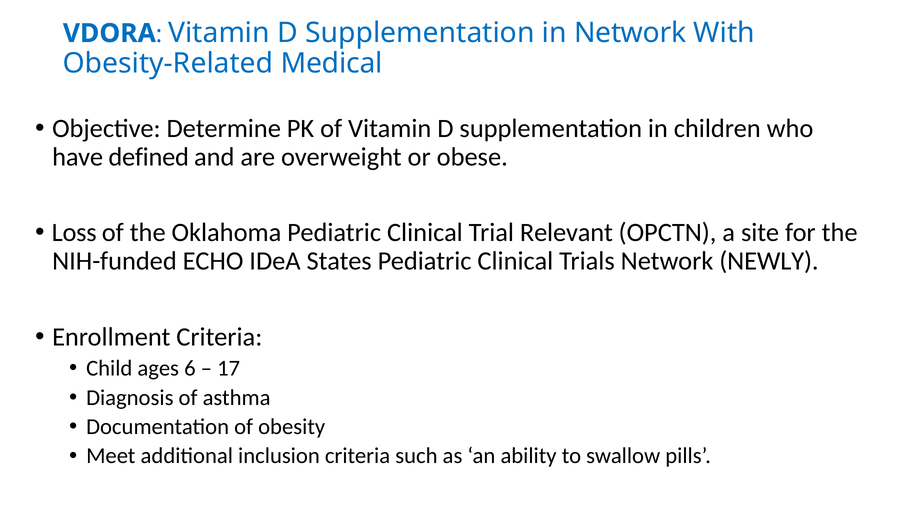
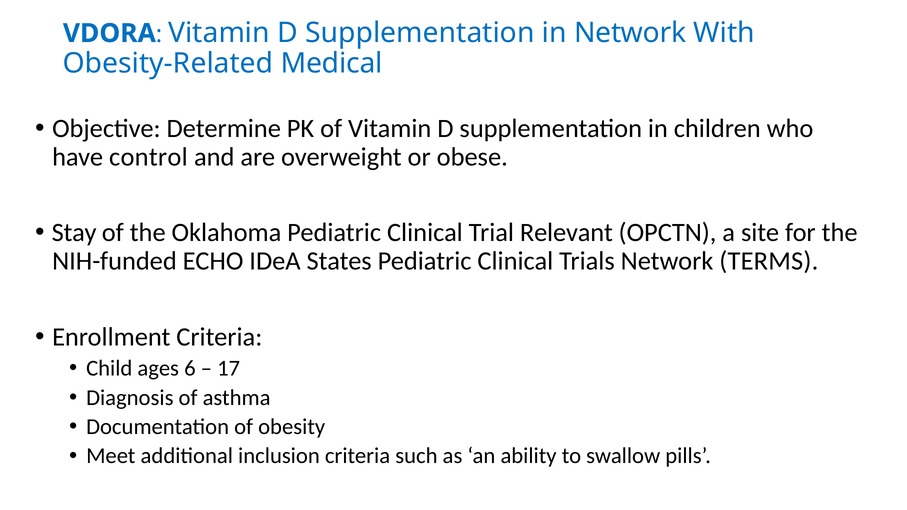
defined: defined -> control (148, 157)
Loss: Loss -> Stay (74, 233)
NEWLY: NEWLY -> TERMS (769, 261)
